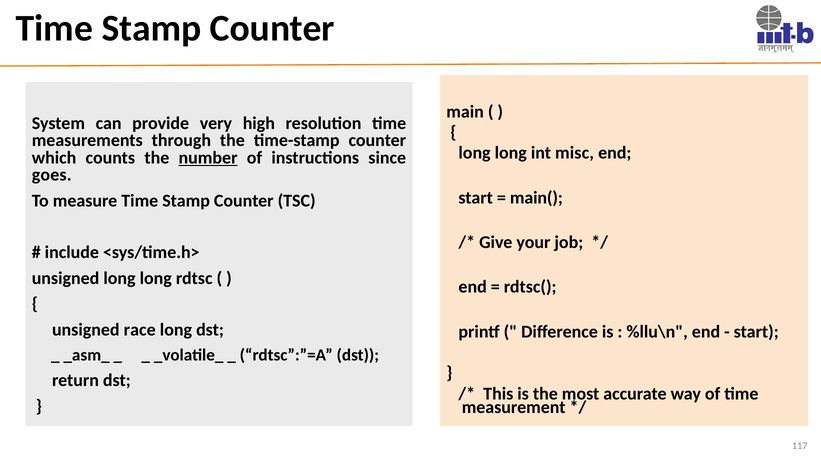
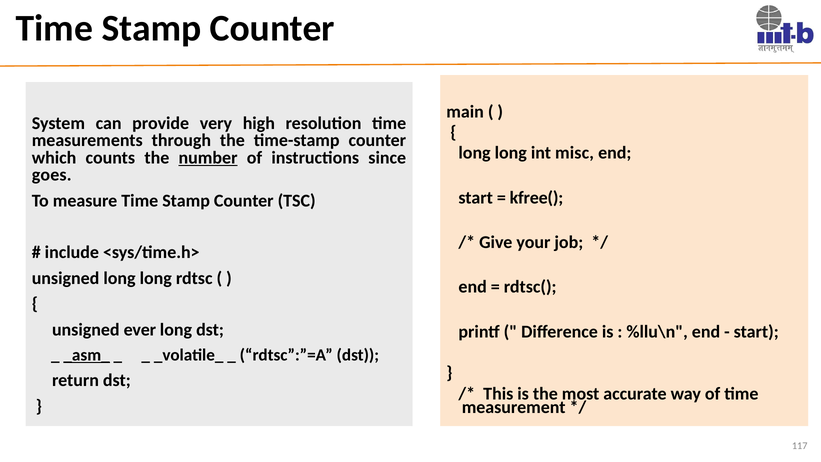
main(: main( -> kfree( (536, 198)
race: race -> ever (140, 330)
_asm_ underline: none -> present (87, 355)
